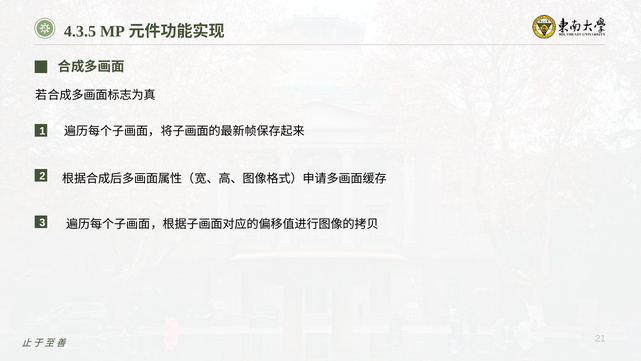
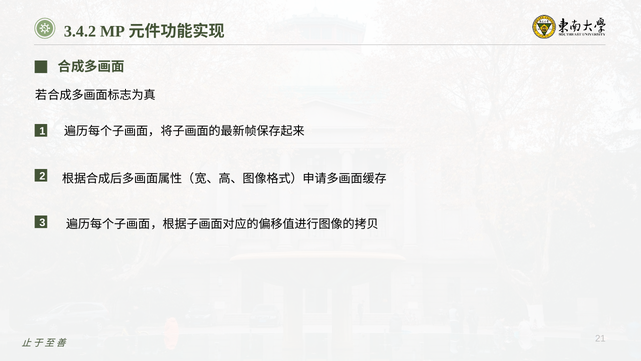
4.3.5: 4.3.5 -> 3.4.2 (80, 31)
